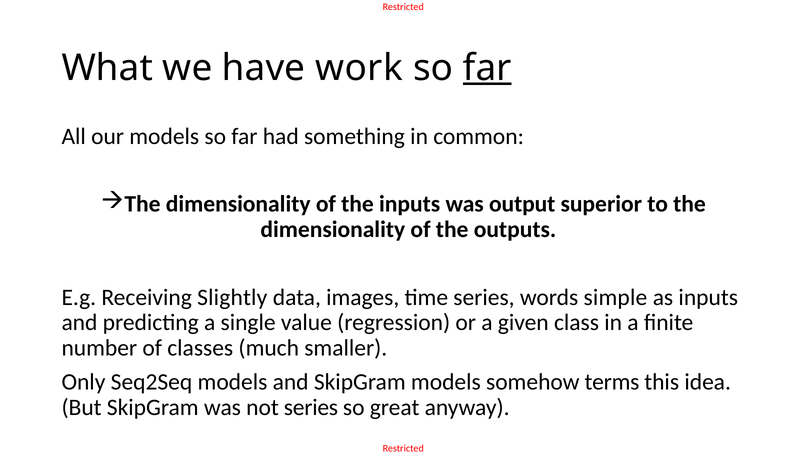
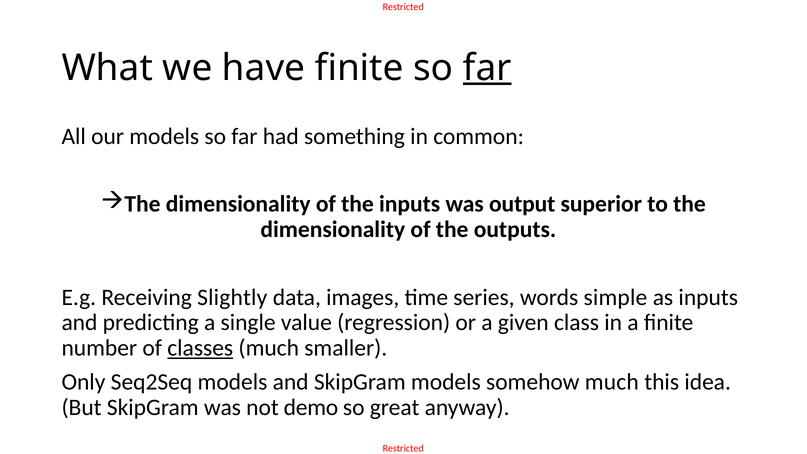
have work: work -> finite (359, 68)
classes underline: none -> present (200, 348)
somehow terms: terms -> much (612, 382)
not series: series -> demo (311, 407)
